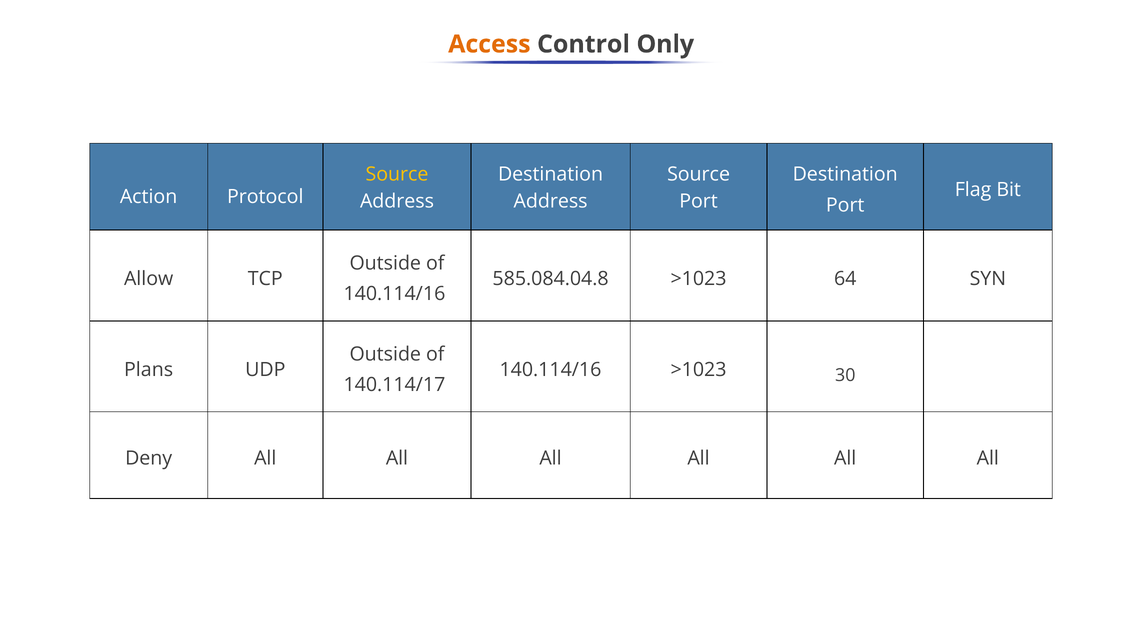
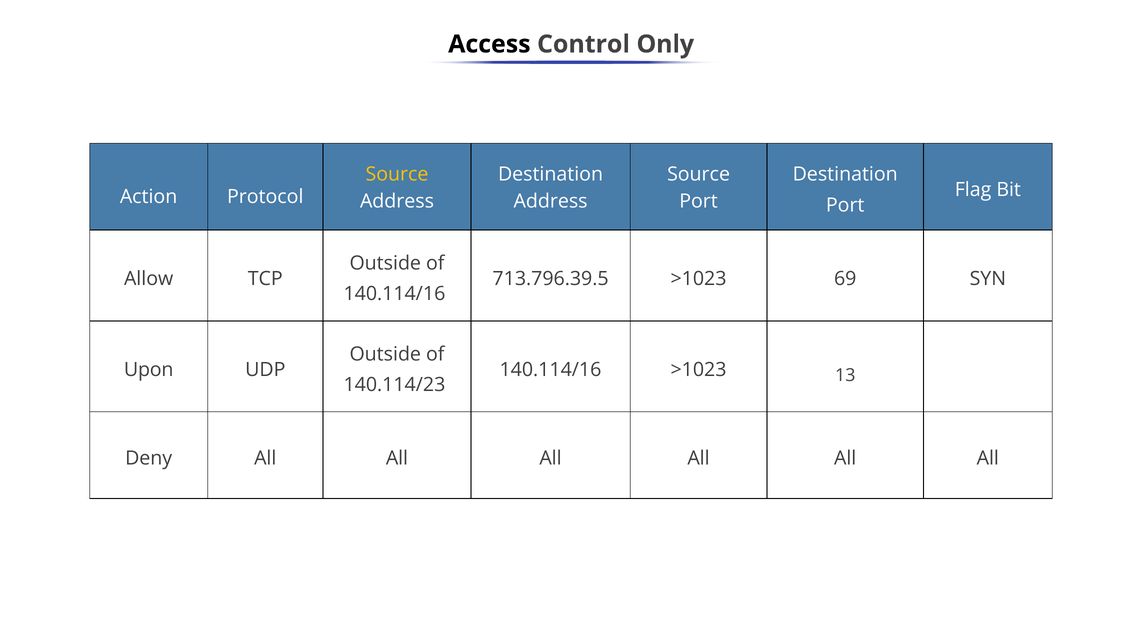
Access colour: orange -> black (489, 44)
585.084.04.8: 585.084.04.8 -> 713.796.39.5 (551, 279)
64: 64 -> 69 (845, 279)
Plans: Plans -> Upon (149, 370)
30: 30 -> 13 (845, 376)
140.114/17: 140.114/17 -> 140.114/23 (394, 385)
